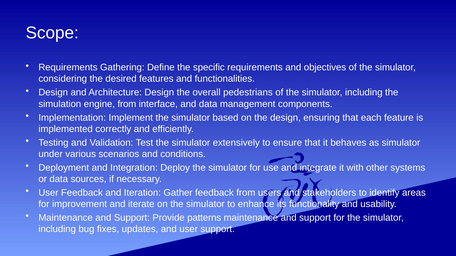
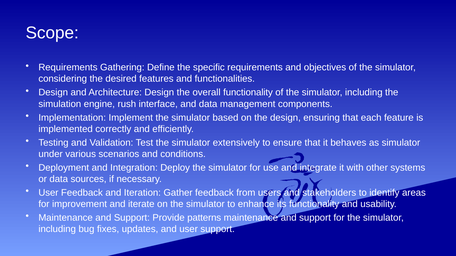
overall pedestrians: pedestrians -> functionality (248, 93)
engine from: from -> rush (127, 104)
